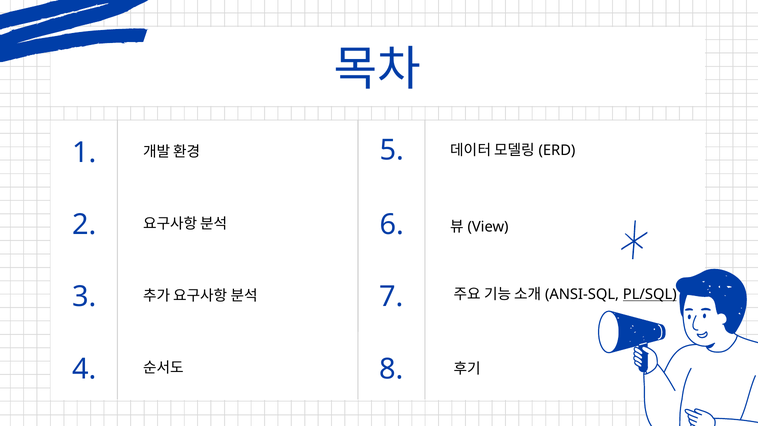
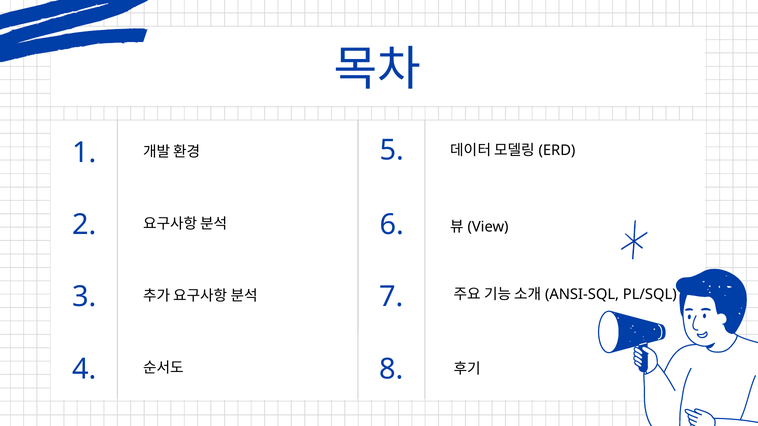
PL/SQL underline: present -> none (650, 295)
